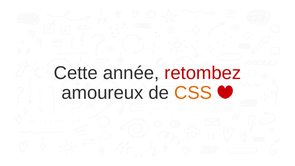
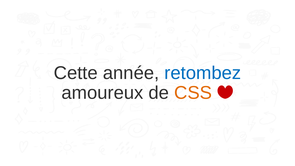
retombez colour: red -> blue (203, 73)
